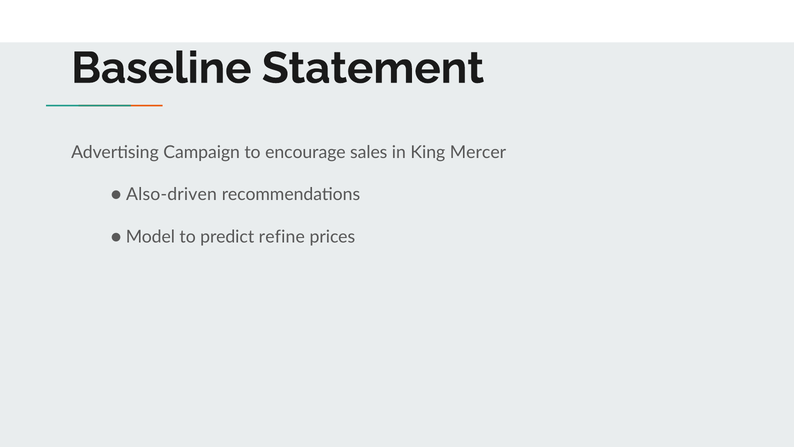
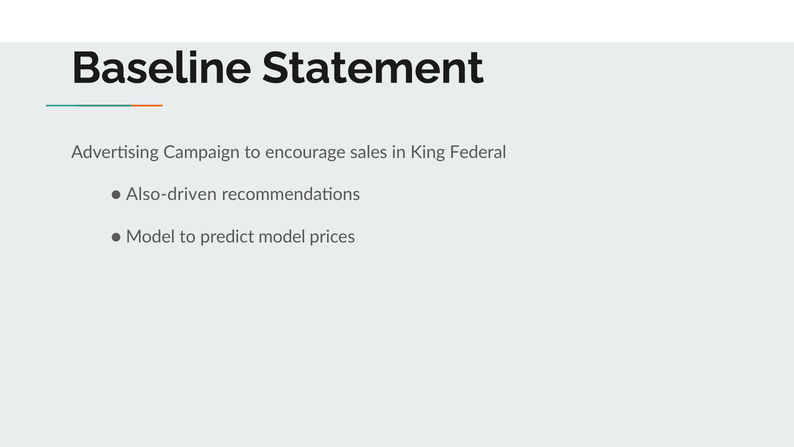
Mercer: Mercer -> Federal (478, 152)
predict refine: refine -> model (282, 237)
